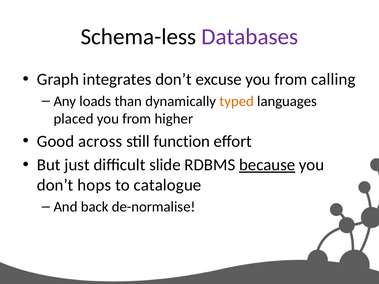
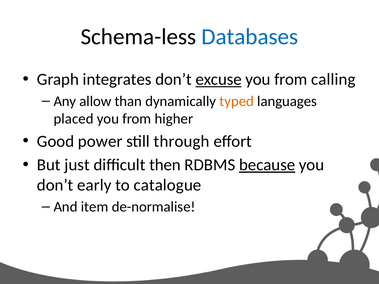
Databases colour: purple -> blue (250, 37)
excuse underline: none -> present (219, 80)
loads: loads -> allow (95, 101)
across: across -> power (100, 141)
function: function -> through (182, 141)
slide: slide -> then (165, 165)
hops: hops -> early (94, 185)
back: back -> item (95, 207)
